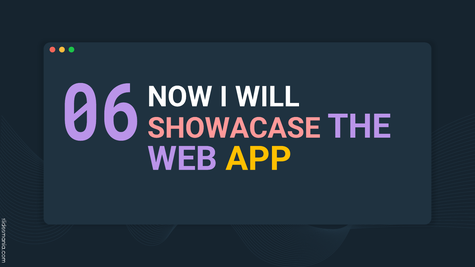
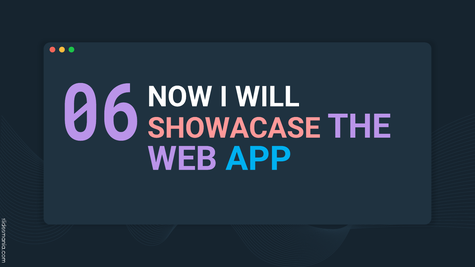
APP colour: yellow -> light blue (258, 159)
